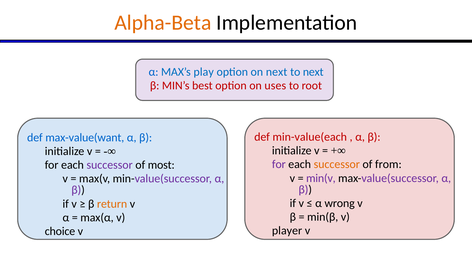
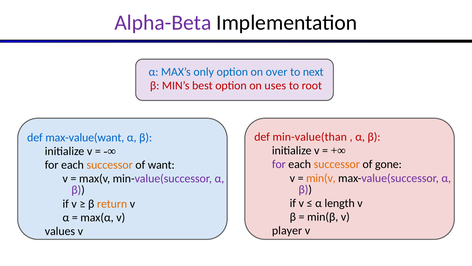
Alpha-Beta colour: orange -> purple (163, 23)
play: play -> only (204, 72)
on next: next -> over (277, 72)
min-value(each: min-value(each -> min-value(than (310, 137)
from: from -> gone (388, 164)
successor colour: purple -> orange (110, 165)
most: most -> want (161, 165)
min(v colour: purple -> orange (321, 178)
wrong: wrong -> length (340, 203)
choice: choice -> values (60, 231)
